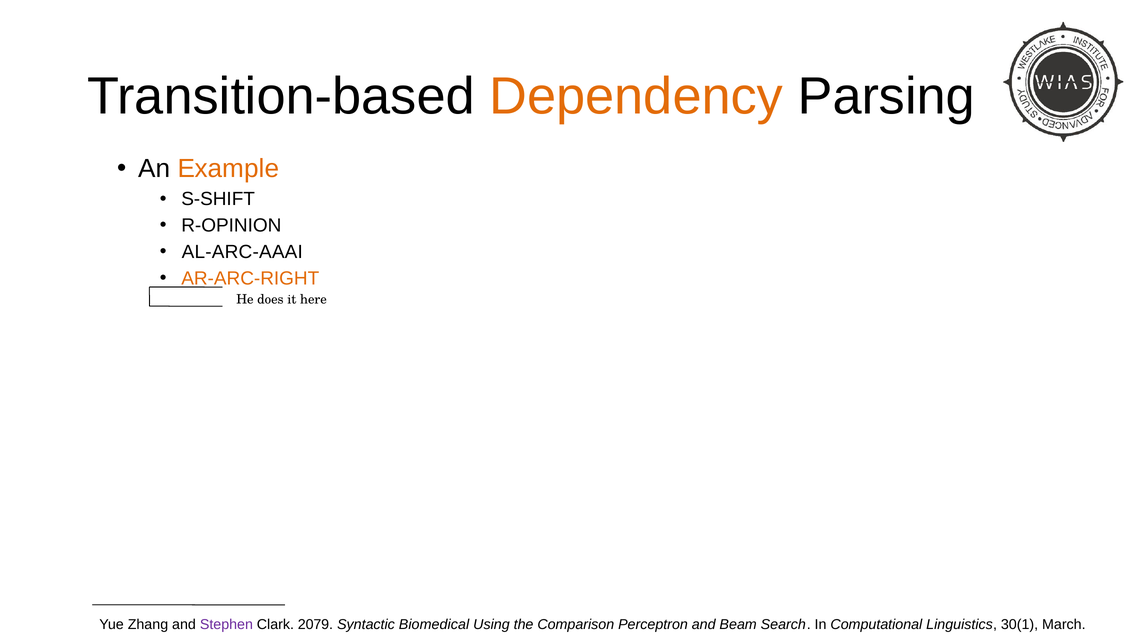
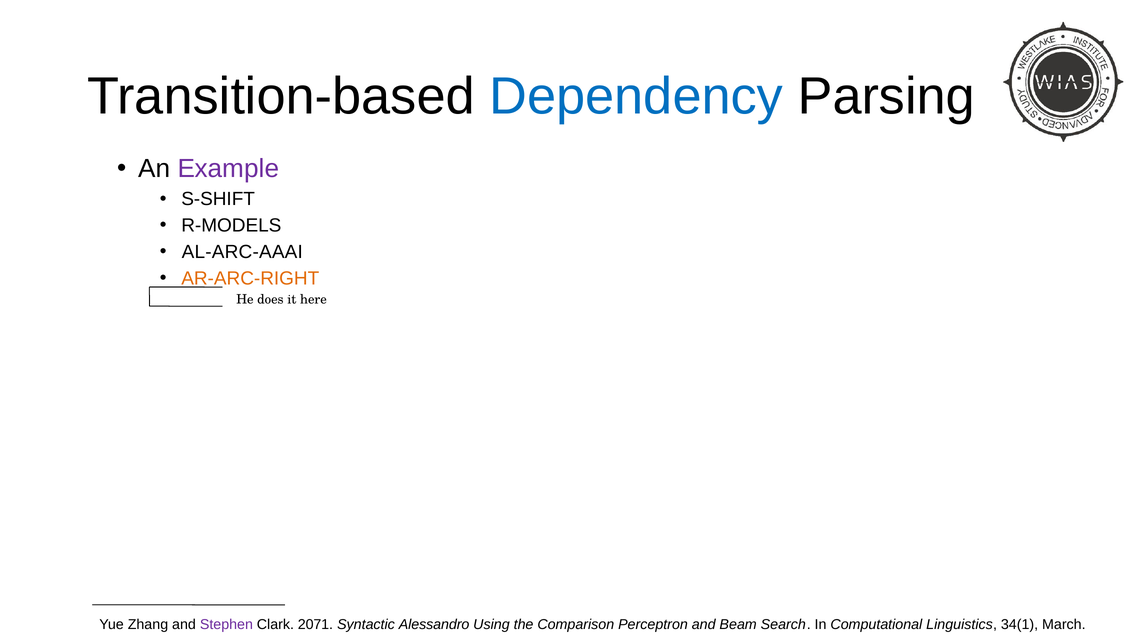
Dependency colour: orange -> blue (636, 96)
Example colour: orange -> purple (228, 168)
R-OPINION: R-OPINION -> R-MODELS (231, 225)
2079: 2079 -> 2071 (315, 624)
Biomedical: Biomedical -> Alessandro (434, 624)
30(1: 30(1 -> 34(1 (1020, 624)
